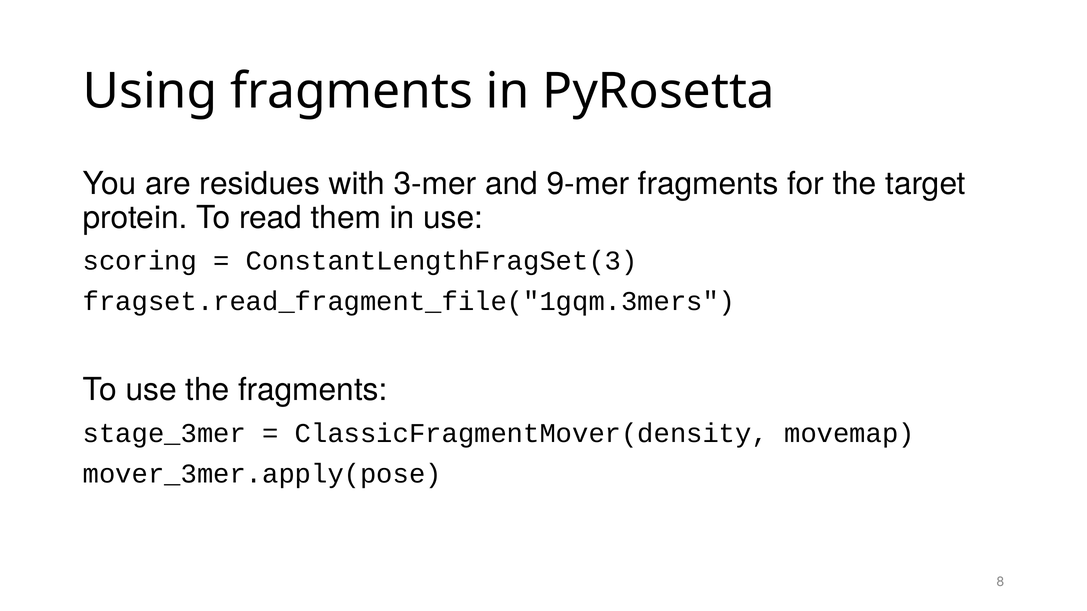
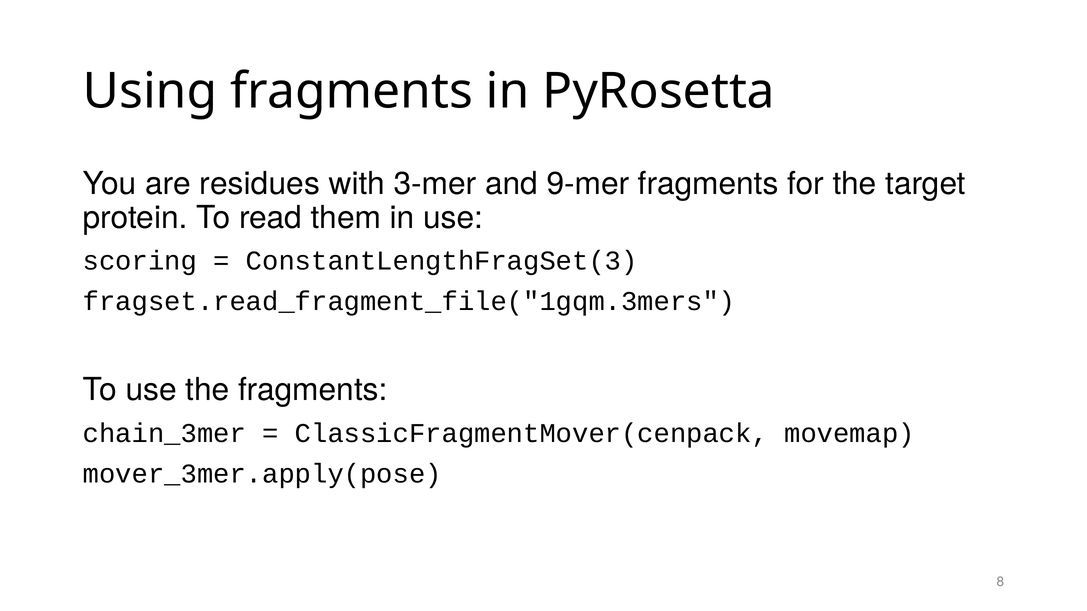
stage_3mer: stage_3mer -> chain_3mer (164, 433)
ClassicFragmentMover(density: ClassicFragmentMover(density -> ClassicFragmentMover(cenpack (531, 433)
